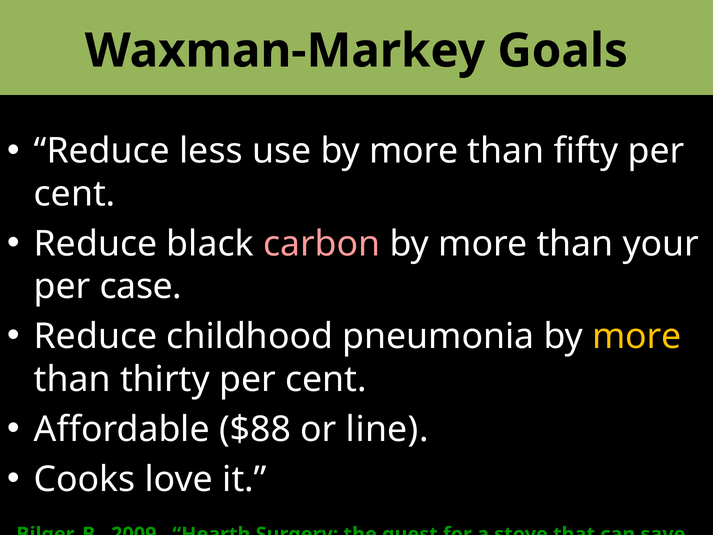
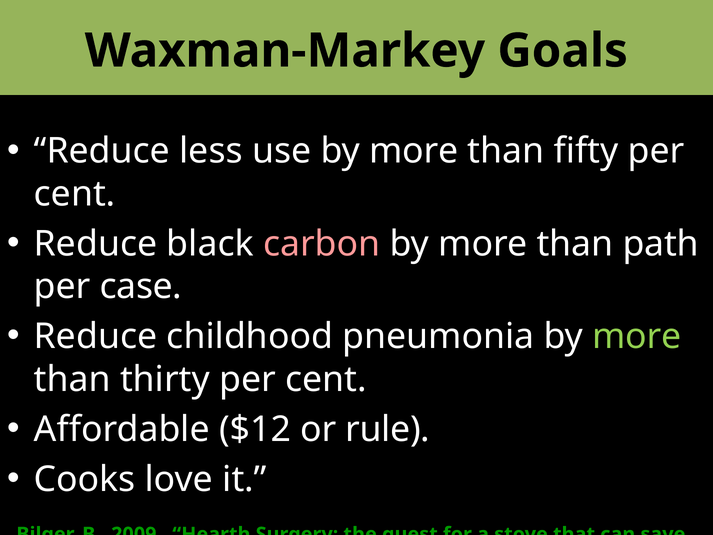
your: your -> path (661, 244)
more colour: yellow -> light green (637, 336)
$88: $88 -> $12 (255, 429)
line: line -> rule (388, 429)
